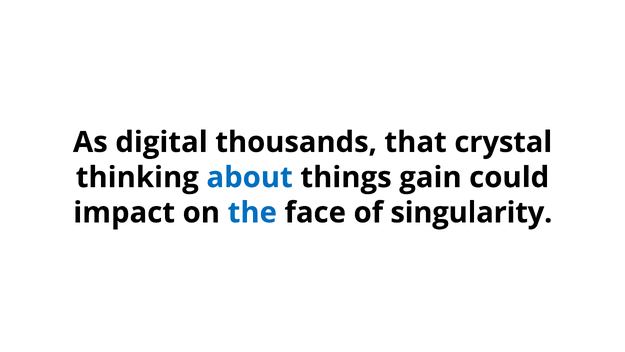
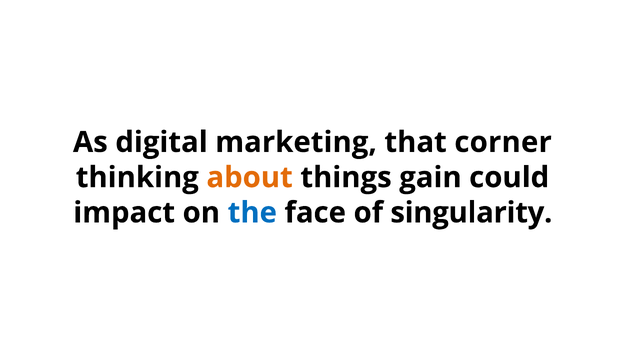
thousands: thousands -> marketing (296, 142)
crystal: crystal -> corner (503, 142)
about colour: blue -> orange (250, 177)
